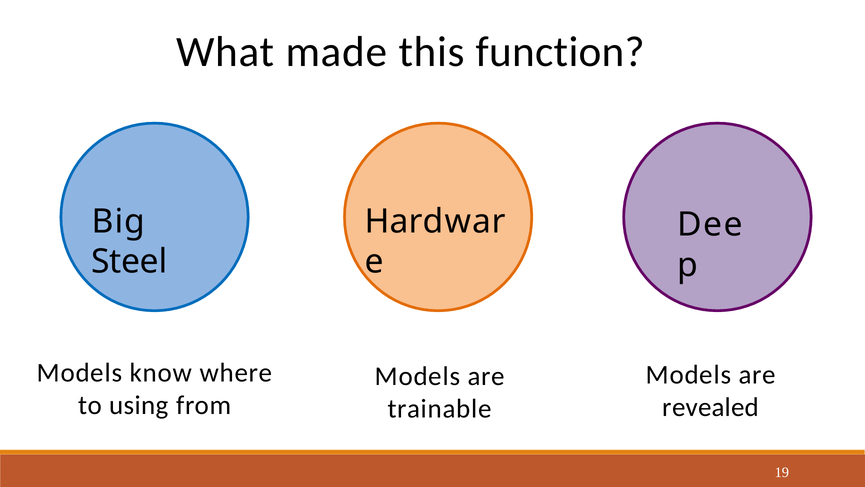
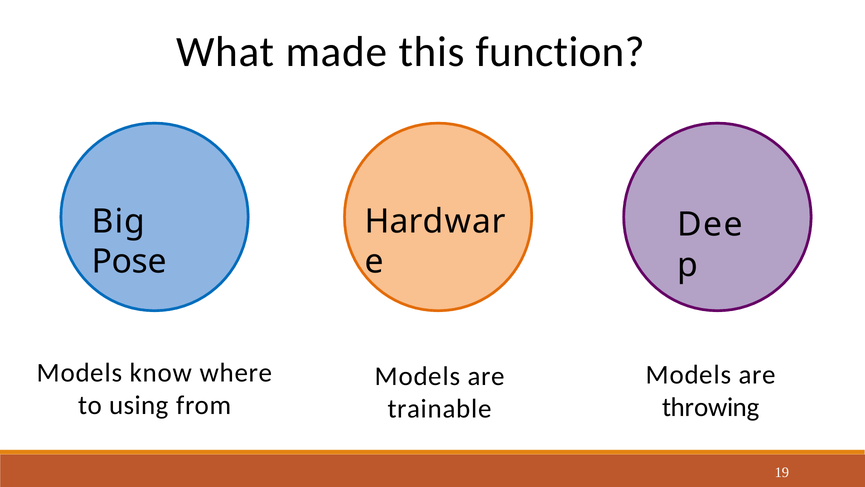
Steel: Steel -> Pose (129, 262)
revealed: revealed -> throwing (711, 407)
